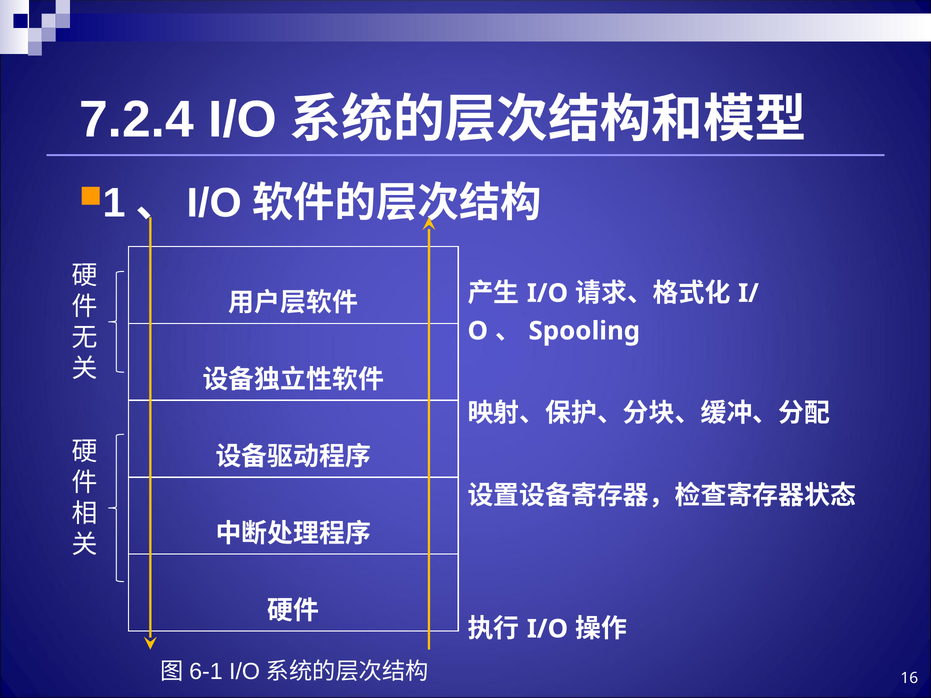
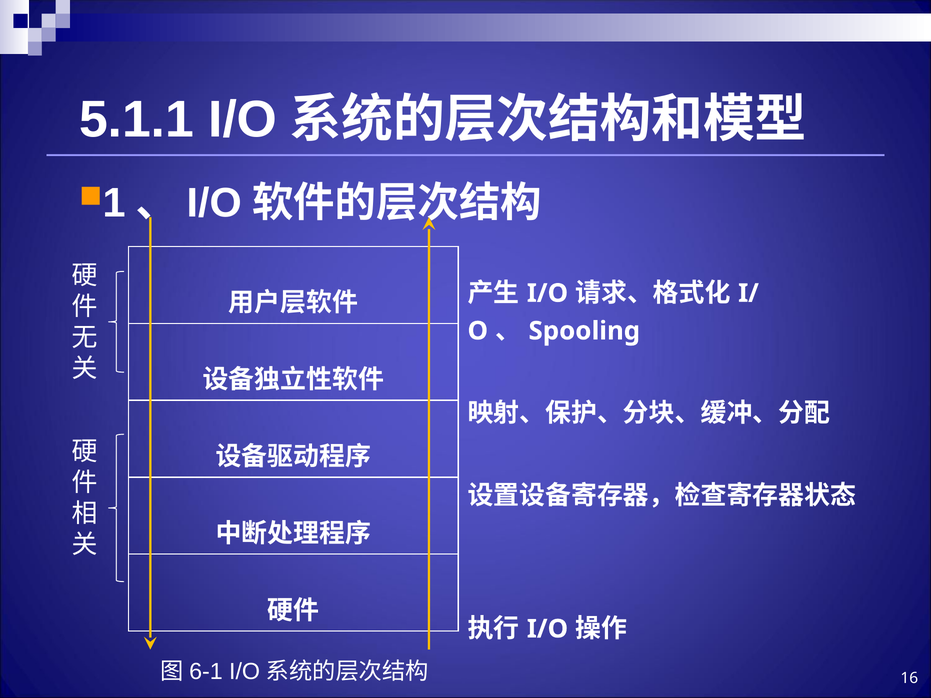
7.2.4: 7.2.4 -> 5.1.1 (137, 120)
